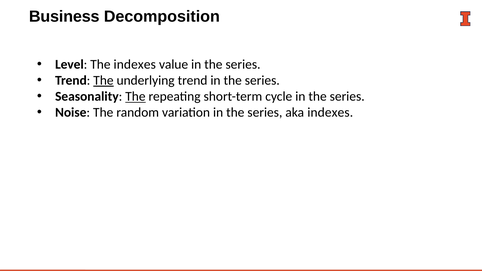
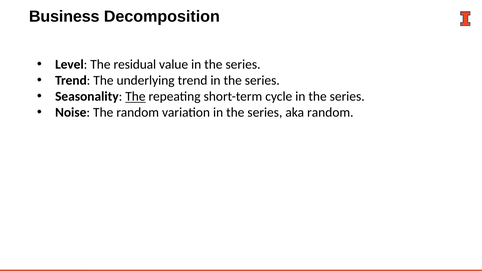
The indexes: indexes -> residual (135, 64)
The underline: present -> none (103, 80)
aka indexes: indexes -> random (330, 113)
